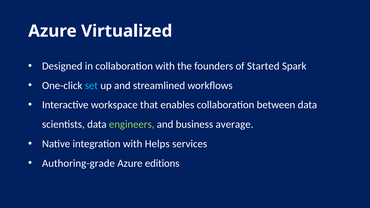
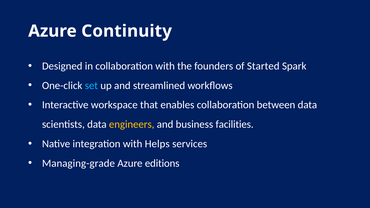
Virtualized: Virtualized -> Continuity (127, 31)
engineers colour: light green -> yellow (132, 124)
average: average -> facilities (235, 124)
Authoring-grade: Authoring-grade -> Managing-grade (78, 163)
